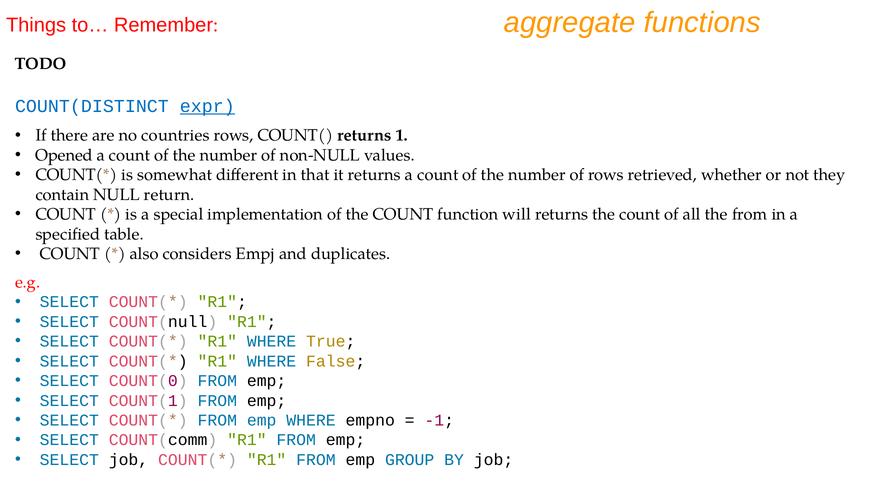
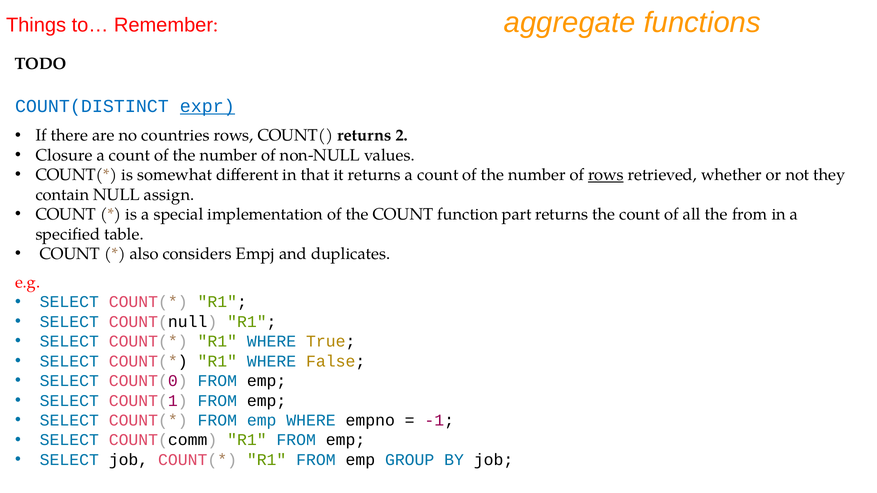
1: 1 -> 2 (402, 136)
Opened: Opened -> Closure (64, 155)
rows underline: none -> present (606, 175)
return: return -> assign (169, 195)
will: will -> part (517, 215)
